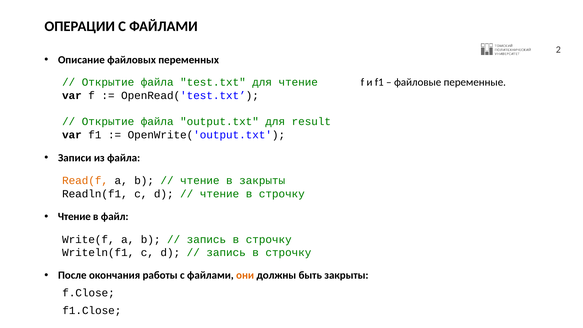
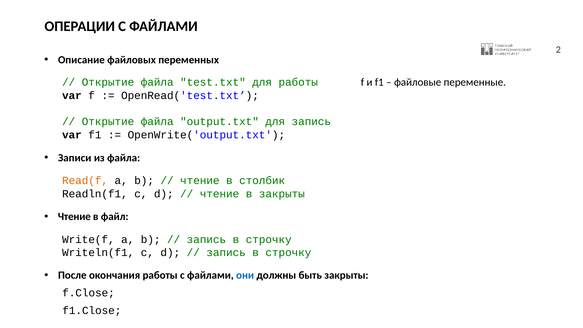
для чтение: чтение -> работы (298, 82)
для result: result -> запись (311, 122)
в закрыты: закрыты -> столбик (262, 181)
чтение в строчку: строчку -> закрыты (282, 194)
они colour: orange -> blue (245, 275)
